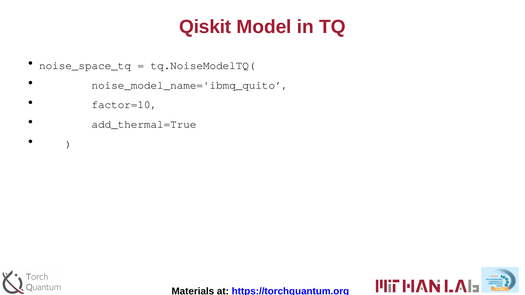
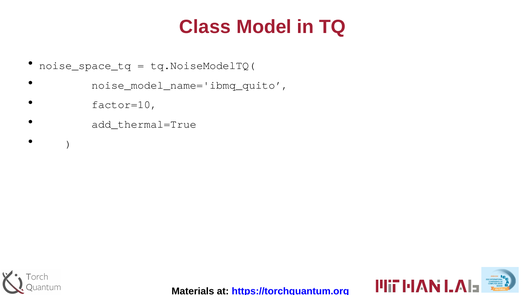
Qiskit: Qiskit -> Class (205, 27)
